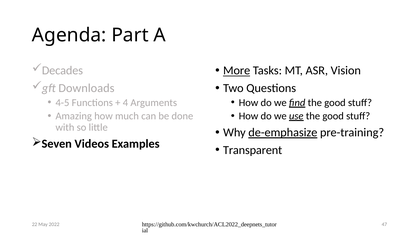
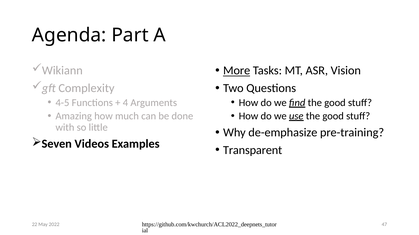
Decades: Decades -> Wikiann (62, 71)
Downloads: Downloads -> Complexity (86, 88)
de-emphasize underline: present -> none (283, 133)
